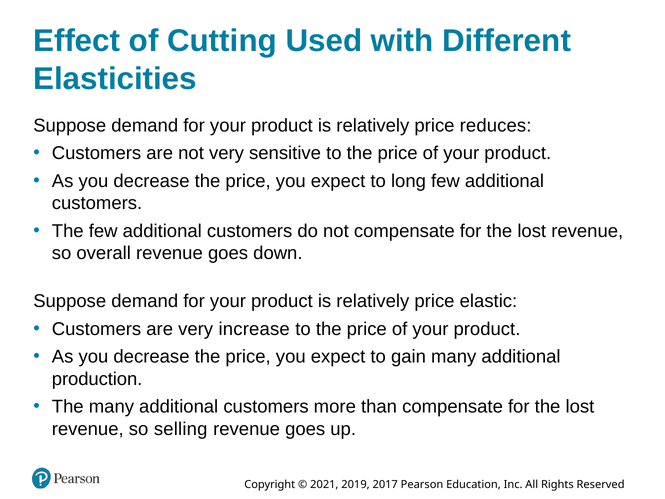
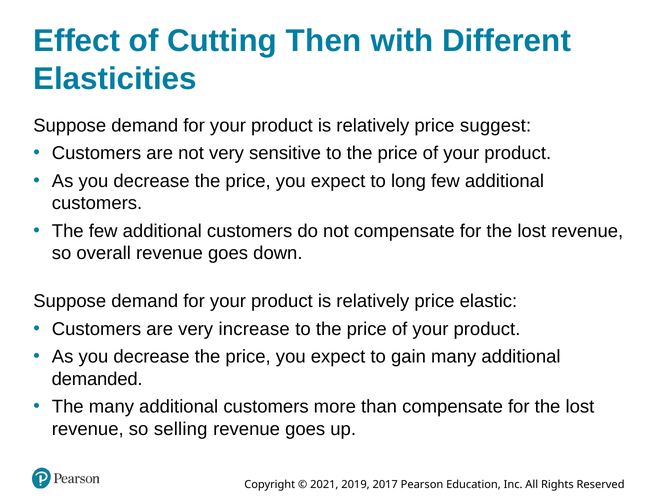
Used: Used -> Then (324, 41)
reduces: reduces -> suggest (496, 126)
production: production -> demanded (97, 379)
